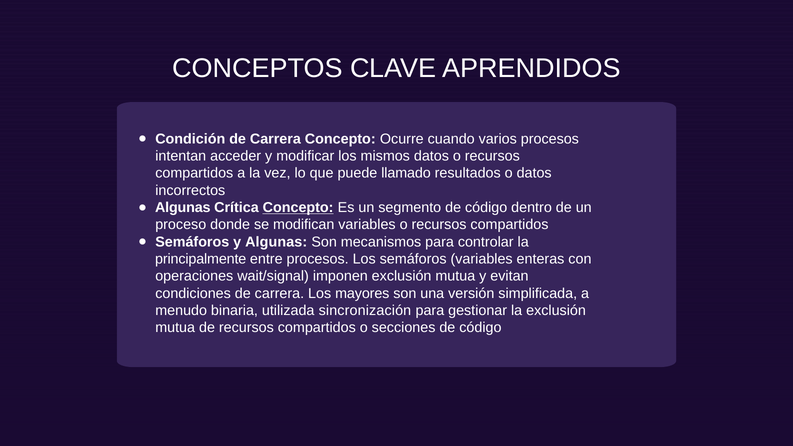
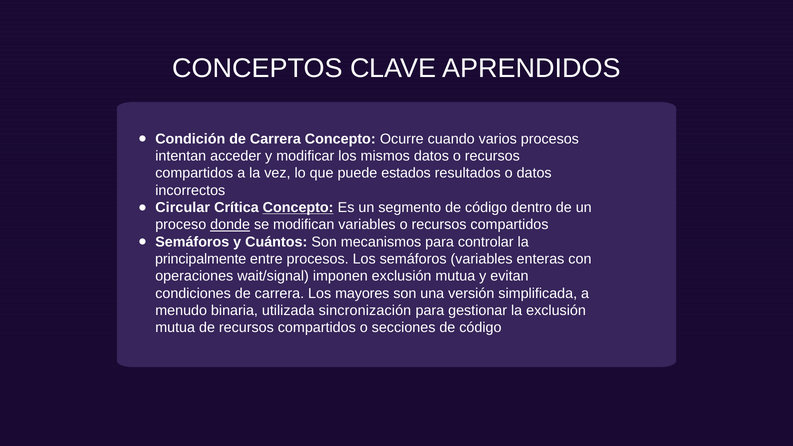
llamado: llamado -> estados (406, 173)
Algunas: Algunas -> Circular (183, 208)
donde underline: none -> present (230, 225)
y Algunas: Algunas -> Cuántos (276, 242)
